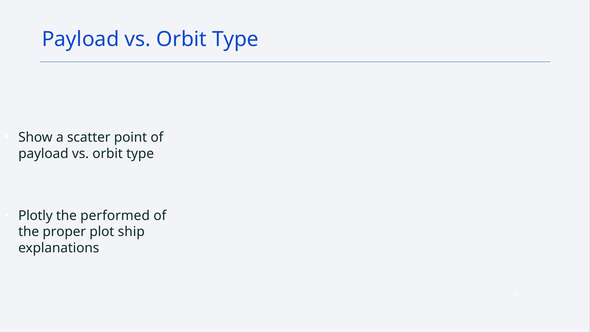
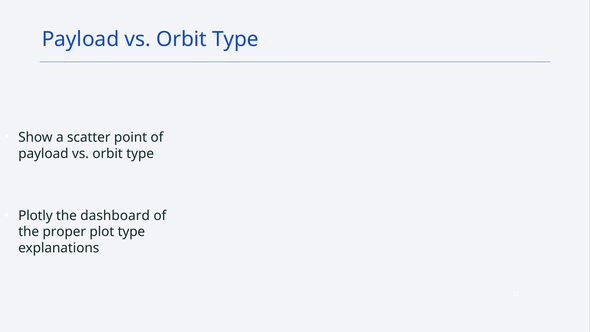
performed: performed -> dashboard (115, 216)
plot ship: ship -> type (131, 232)
